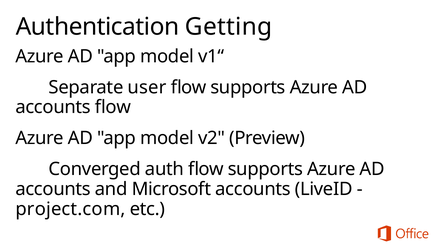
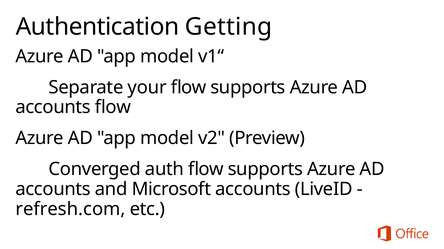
user: user -> your (147, 88)
project.com: project.com -> refresh.com (70, 210)
